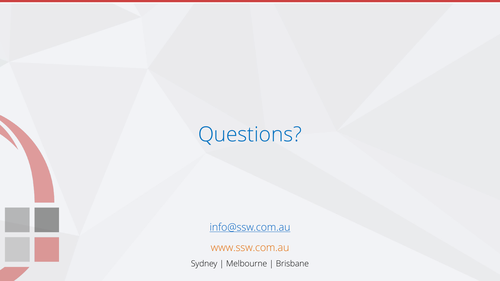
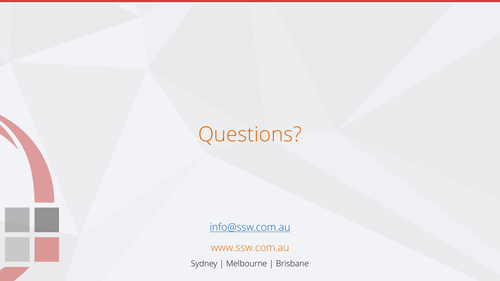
Questions colour: blue -> orange (250, 135)
